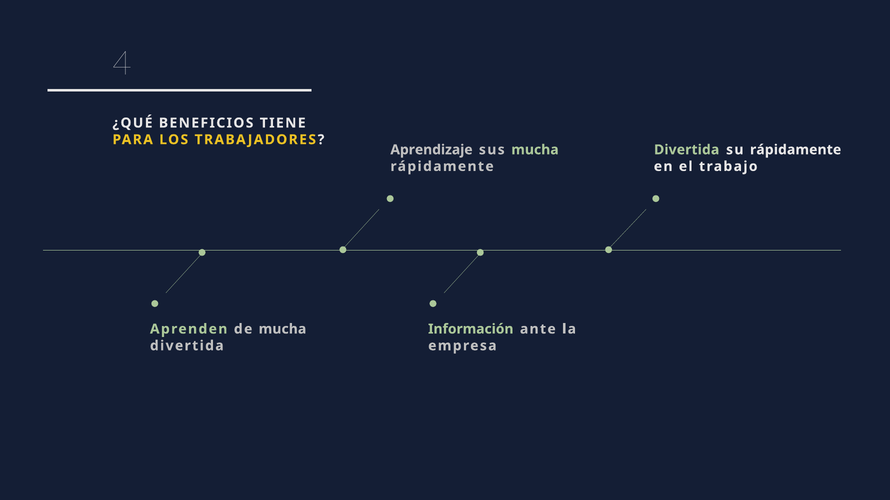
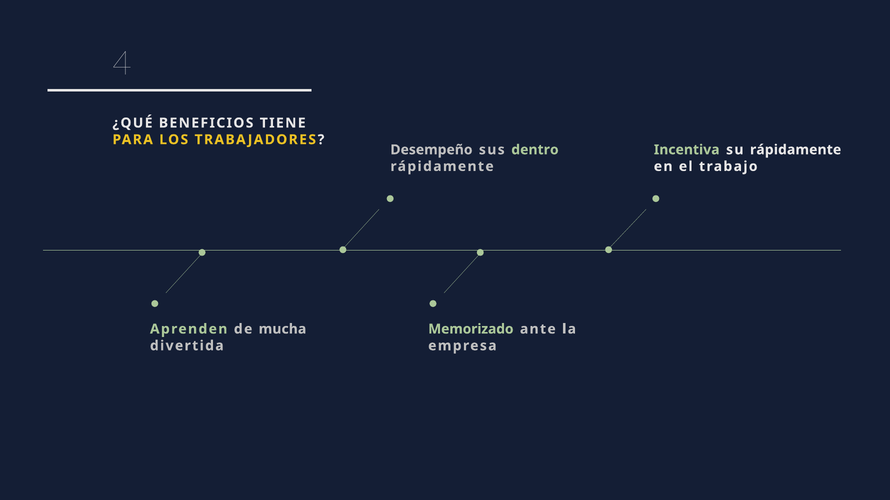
Aprendizaje: Aprendizaje -> Desempeño (431, 150)
sus mucha: mucha -> dentro (535, 150)
Divertida: Divertida -> Incentiva (687, 150)
Información: Información -> Memorizado (471, 329)
